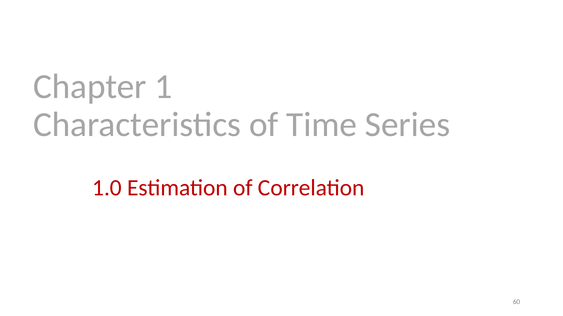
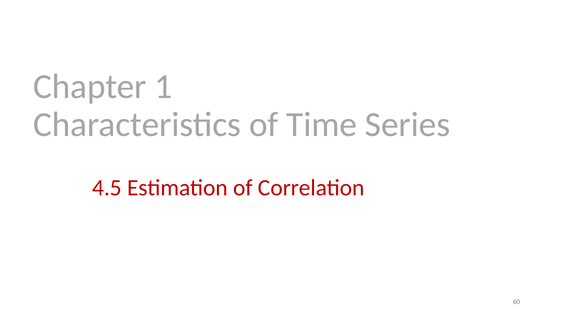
1.0: 1.0 -> 4.5 (107, 188)
